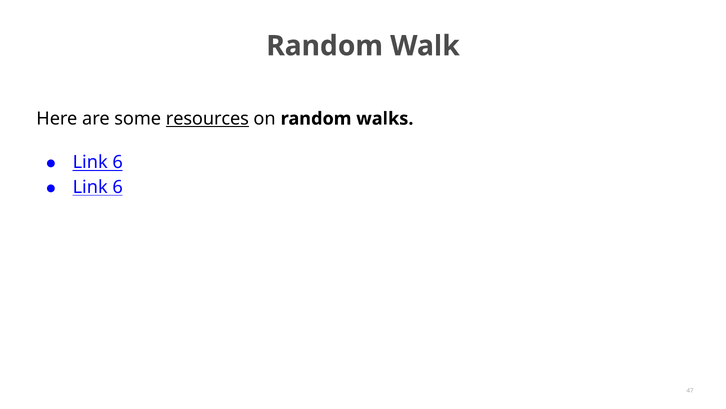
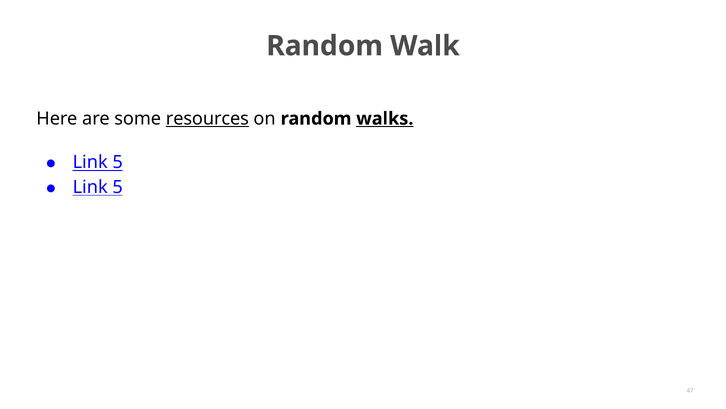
walks underline: none -> present (385, 119)
6: 6 -> 5 (118, 162)
6: 6 -> 5 (118, 187)
